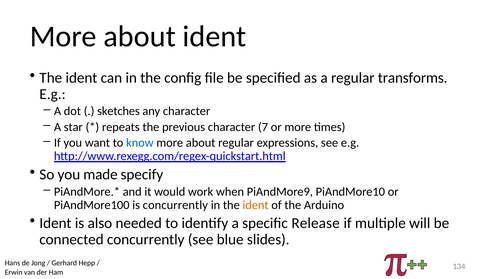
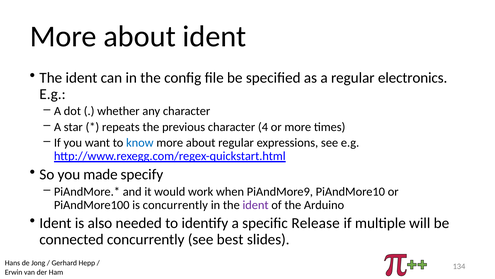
transforms: transforms -> electronics (413, 78)
sketches: sketches -> whether (118, 111)
7: 7 -> 4 (263, 127)
ident colour: orange -> purple (256, 205)
blue: blue -> best (230, 239)
